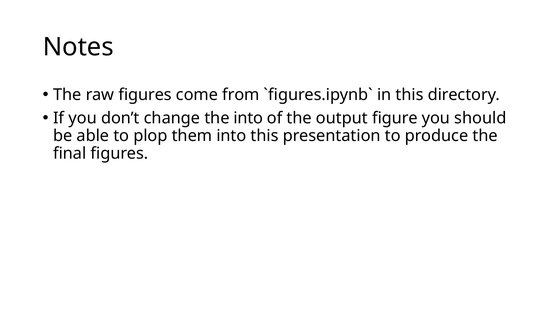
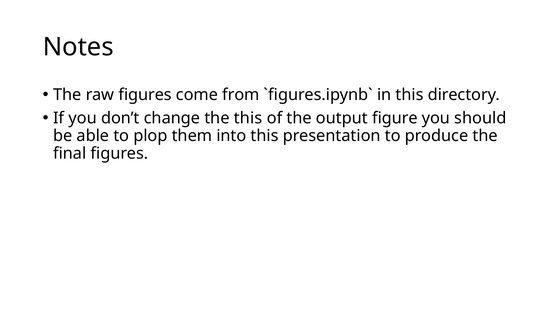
the into: into -> this (248, 118)
